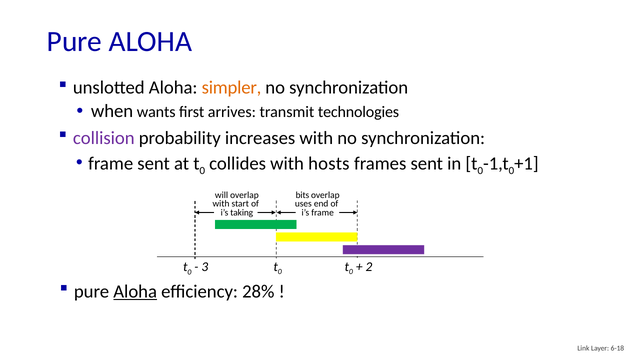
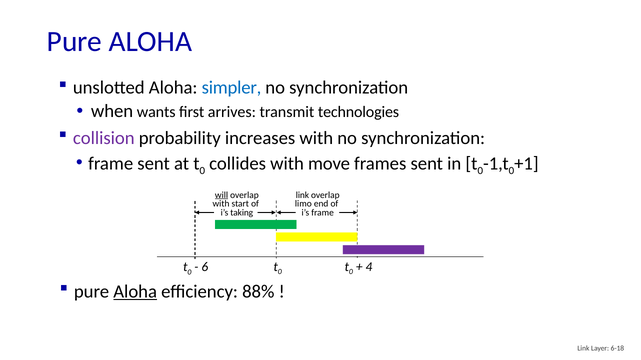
simpler colour: orange -> blue (232, 88)
hosts: hosts -> move (329, 164)
will underline: none -> present (222, 195)
bits: bits -> link (302, 195)
uses: uses -> limo (303, 204)
2: 2 -> 4 (369, 267)
3: 3 -> 6 (205, 267)
28%: 28% -> 88% (258, 292)
